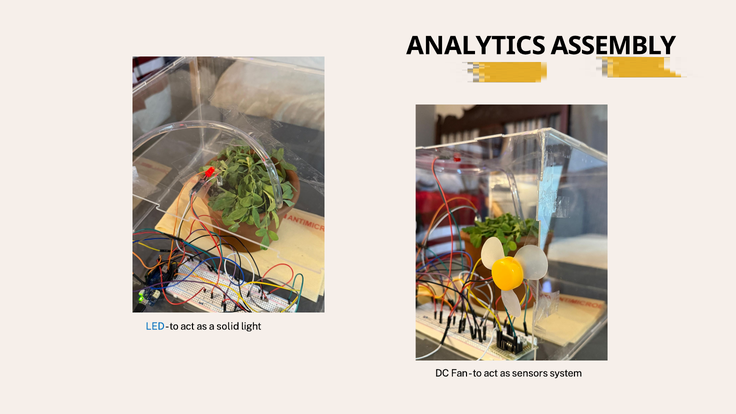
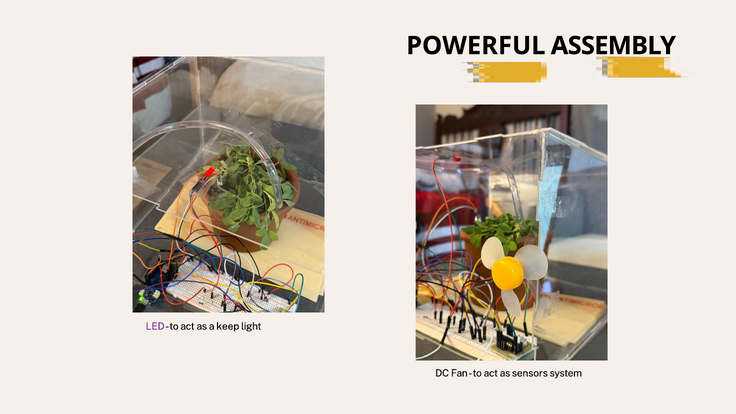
ANALYTICS: ANALYTICS -> POWERFUL (476, 46)
LED colour: blue -> purple (155, 326)
solid: solid -> keep (228, 326)
